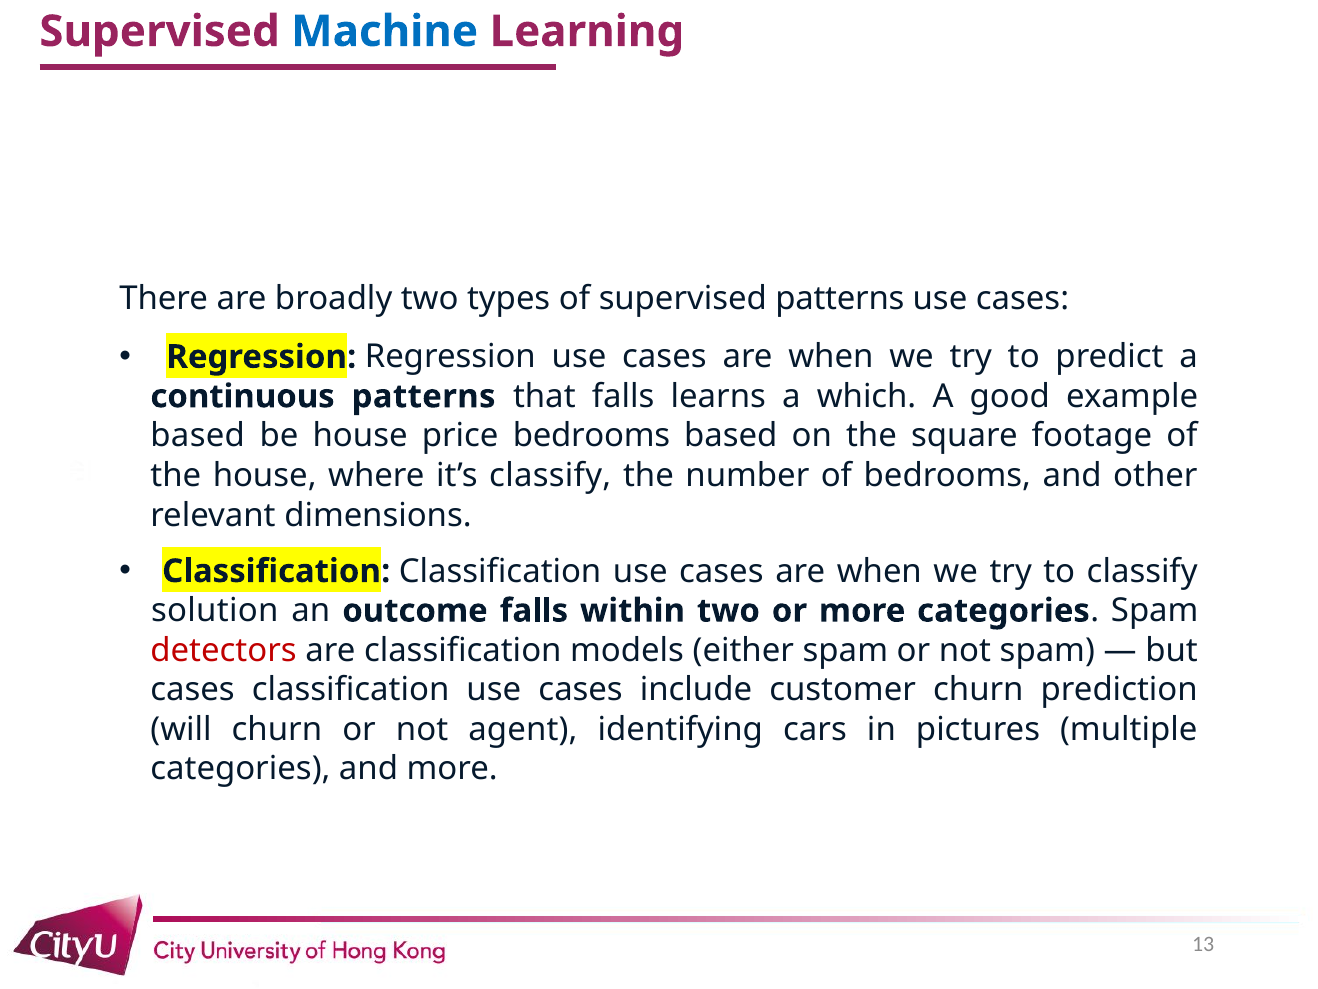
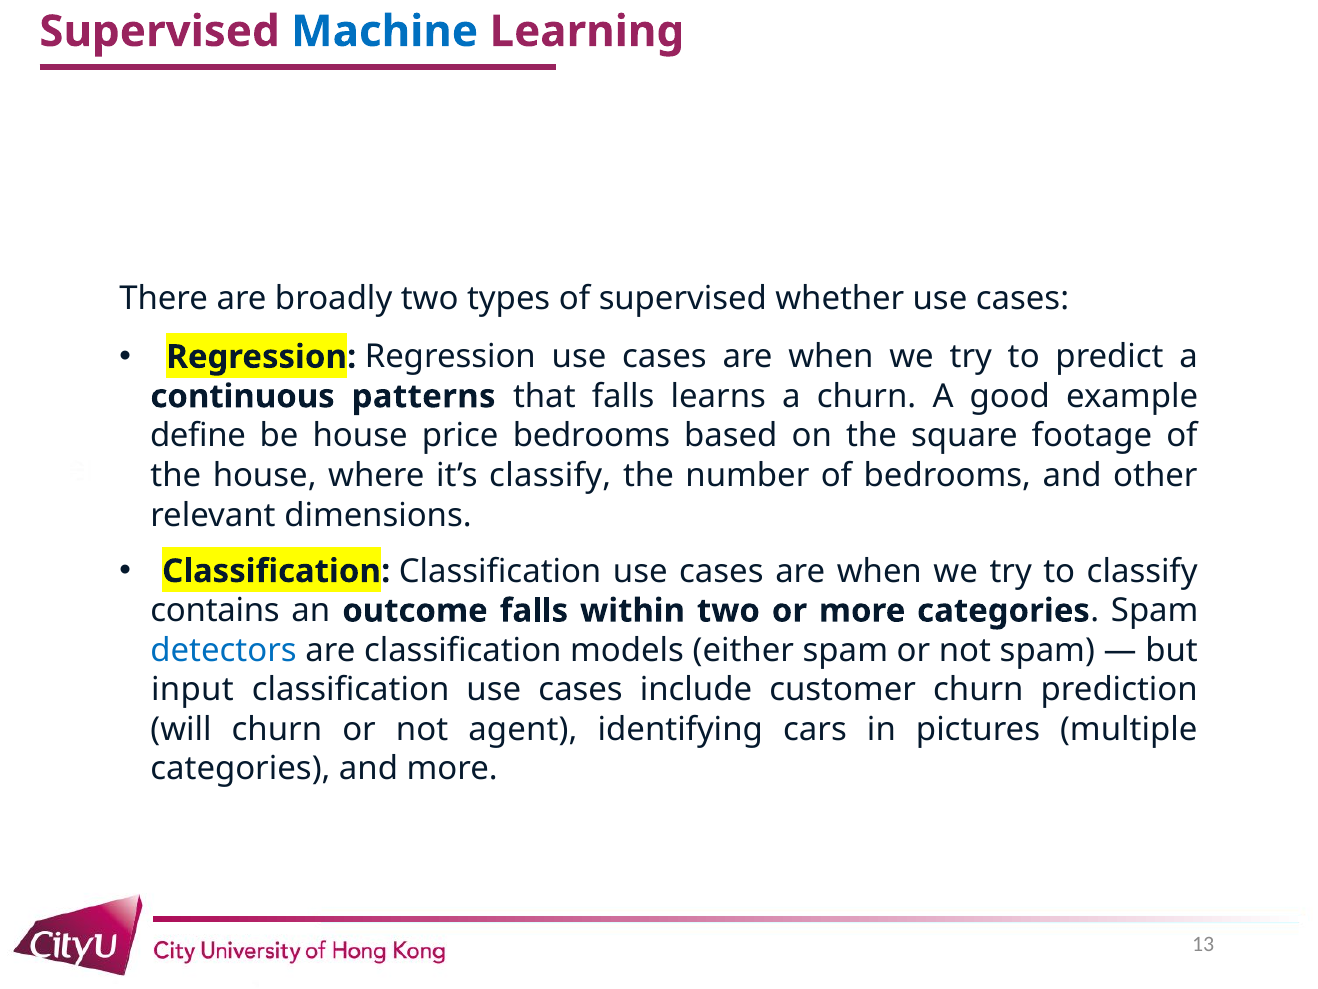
supervised patterns: patterns -> whether (840, 298)
a which: which -> churn (867, 396)
based: based -> define (198, 436)
solution: solution -> contains (215, 610)
detectors colour: red -> blue (224, 650)
cases: cases -> input (192, 690)
